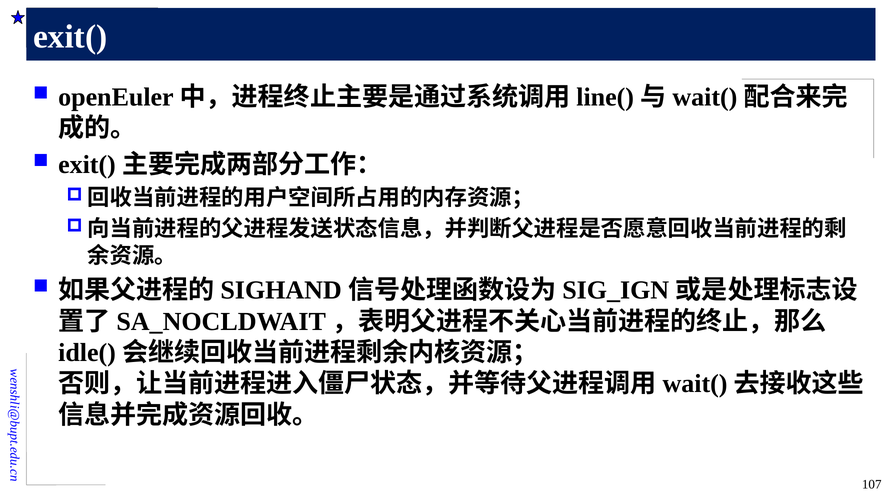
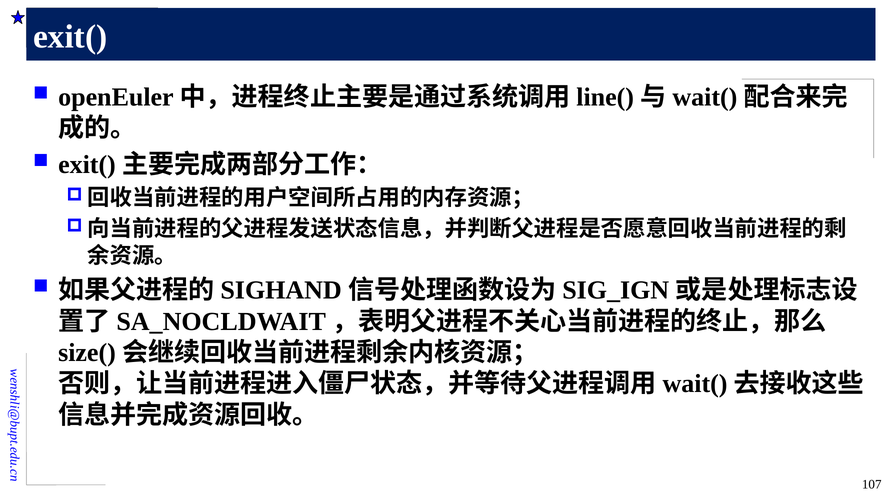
idle(: idle( -> size( (87, 353)
